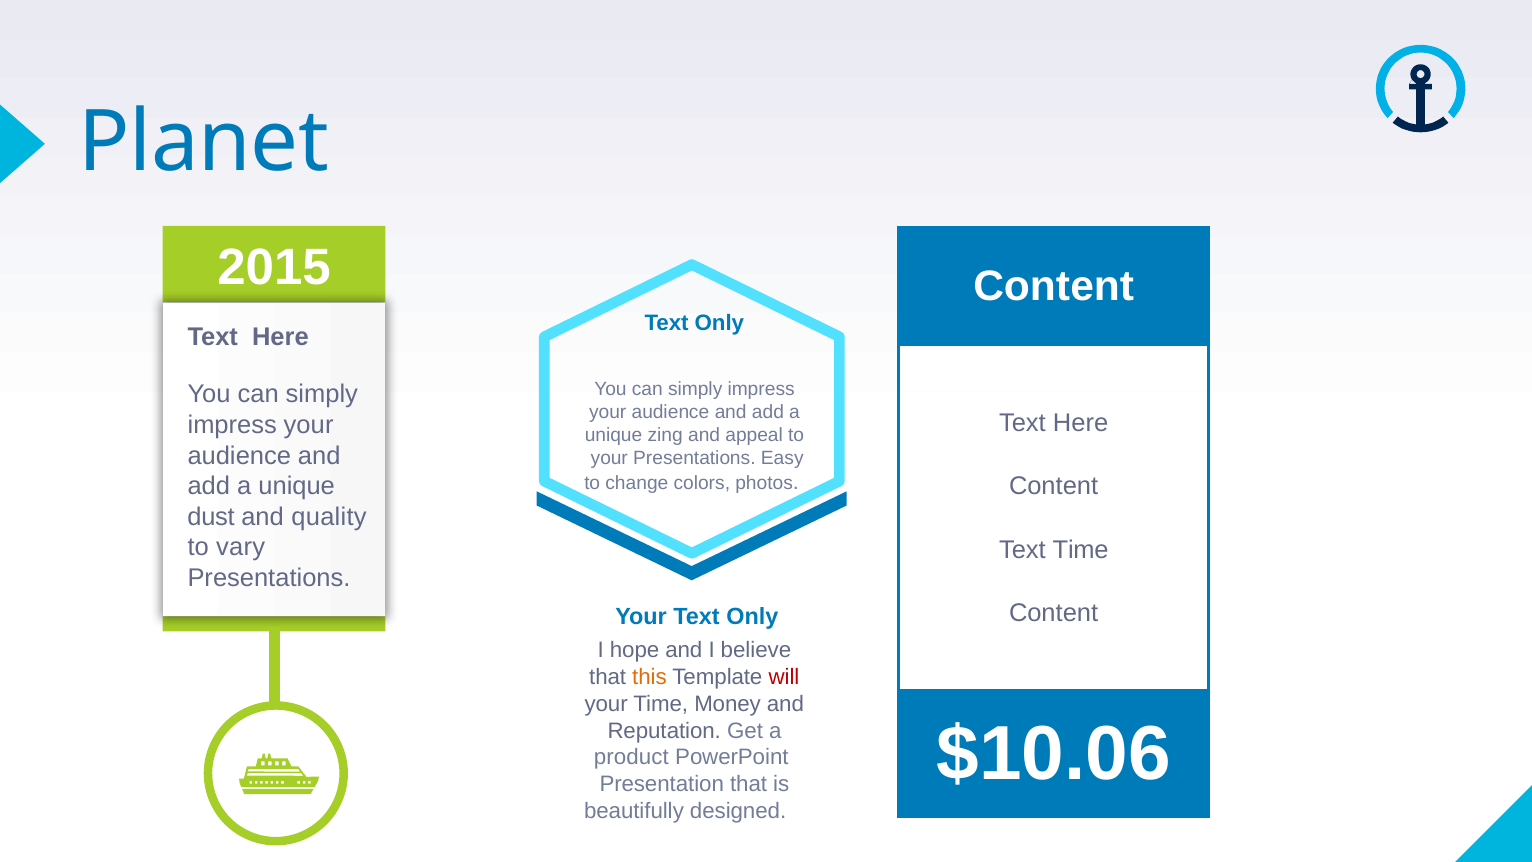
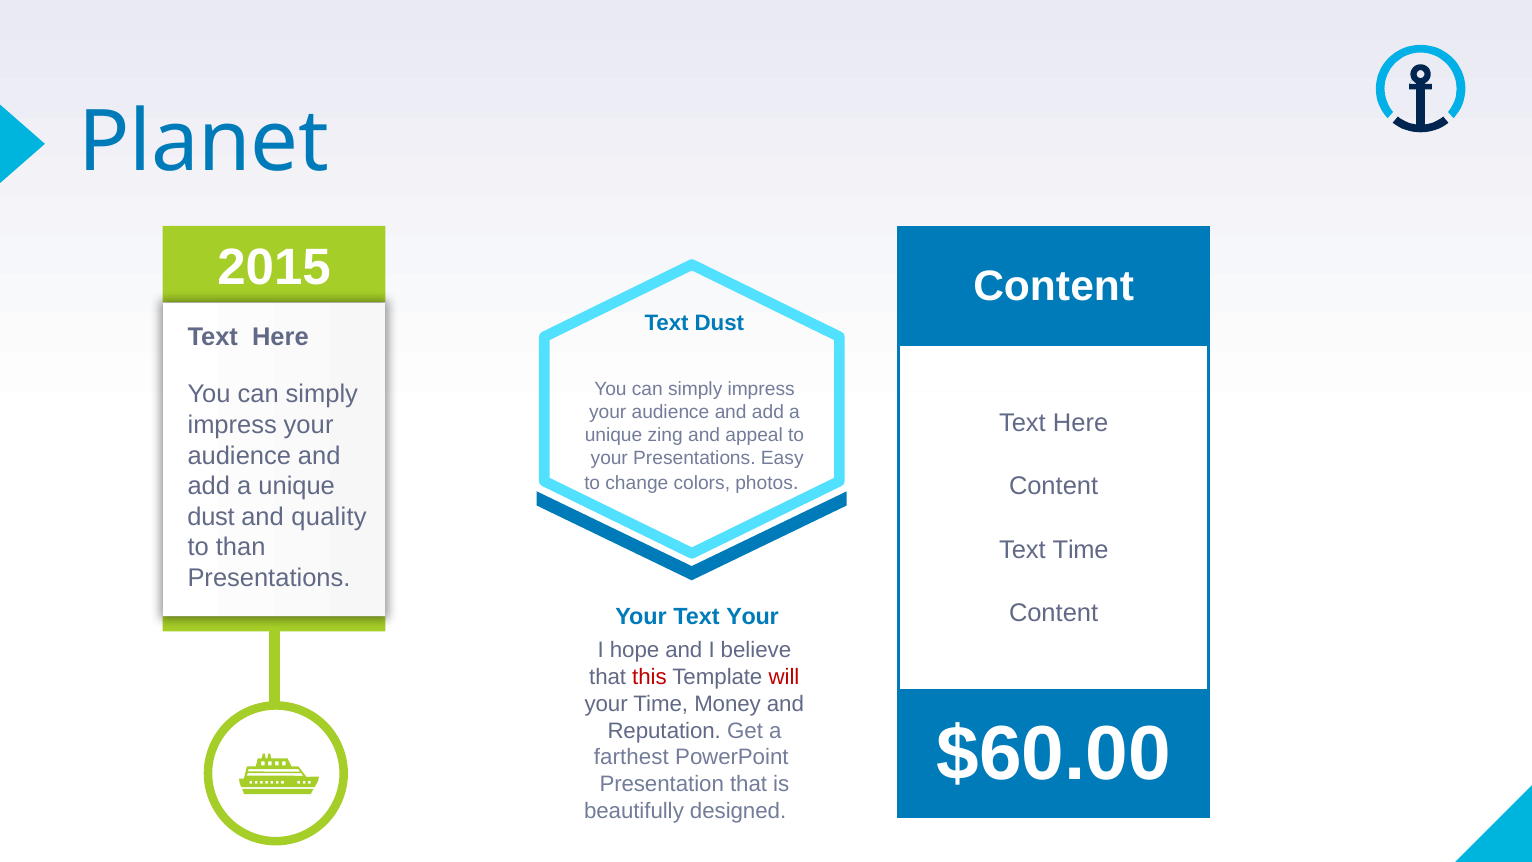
Only: Only -> Dust (719, 323)
vary: vary -> than (241, 547)
Your Text Only: Only -> Your (753, 616)
this colour: orange -> red (650, 677)
$10.06: $10.06 -> $60.00 (1054, 754)
product: product -> farthest (631, 757)
